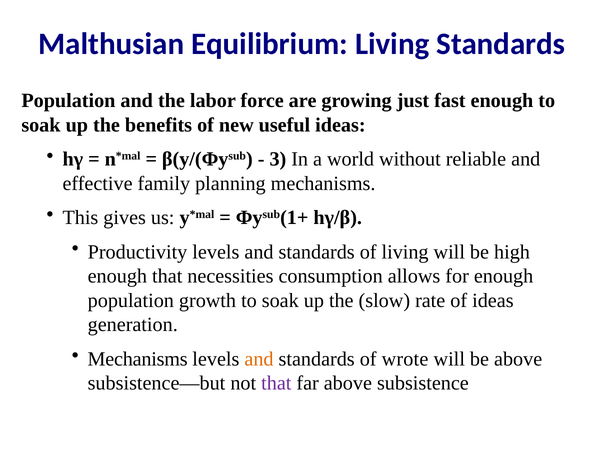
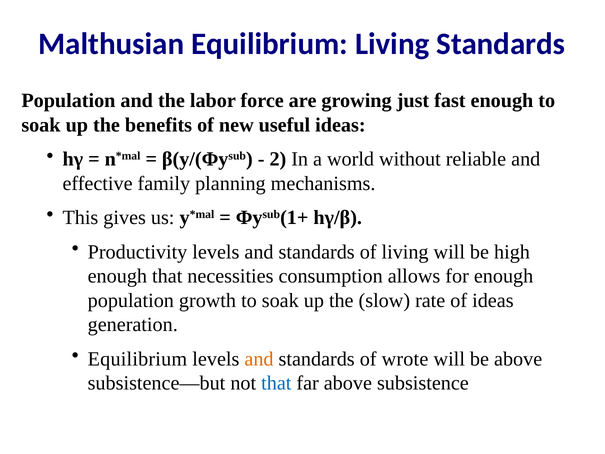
3: 3 -> 2 (278, 159)
Mechanisms: Mechanisms -> Equilibrium (137, 359)
that colour: purple -> blue (276, 383)
